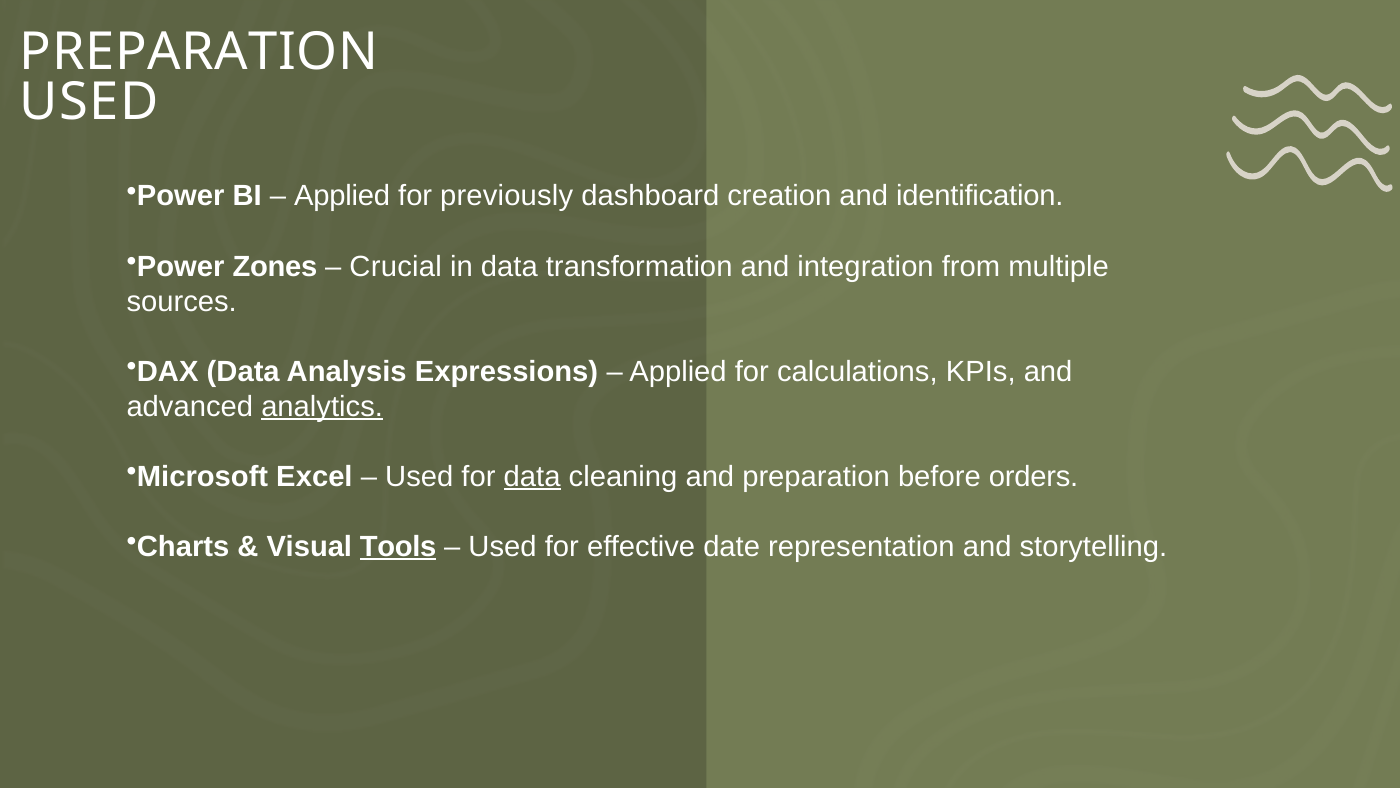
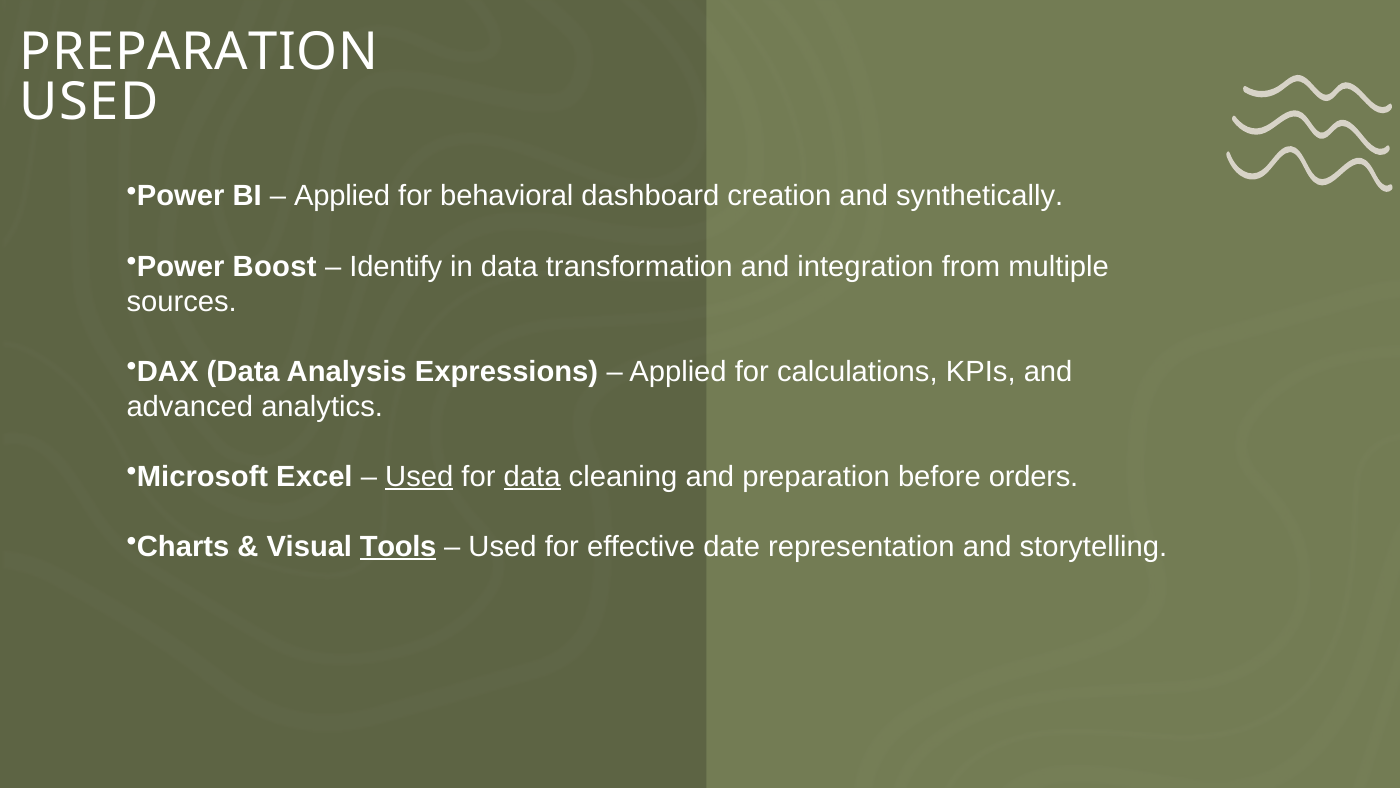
previously: previously -> behavioral (507, 196)
identification: identification -> synthetically (980, 196)
Zones: Zones -> Boost (275, 266)
Crucial: Crucial -> Identify (396, 266)
analytics underline: present -> none (322, 406)
Used underline: none -> present (419, 476)
